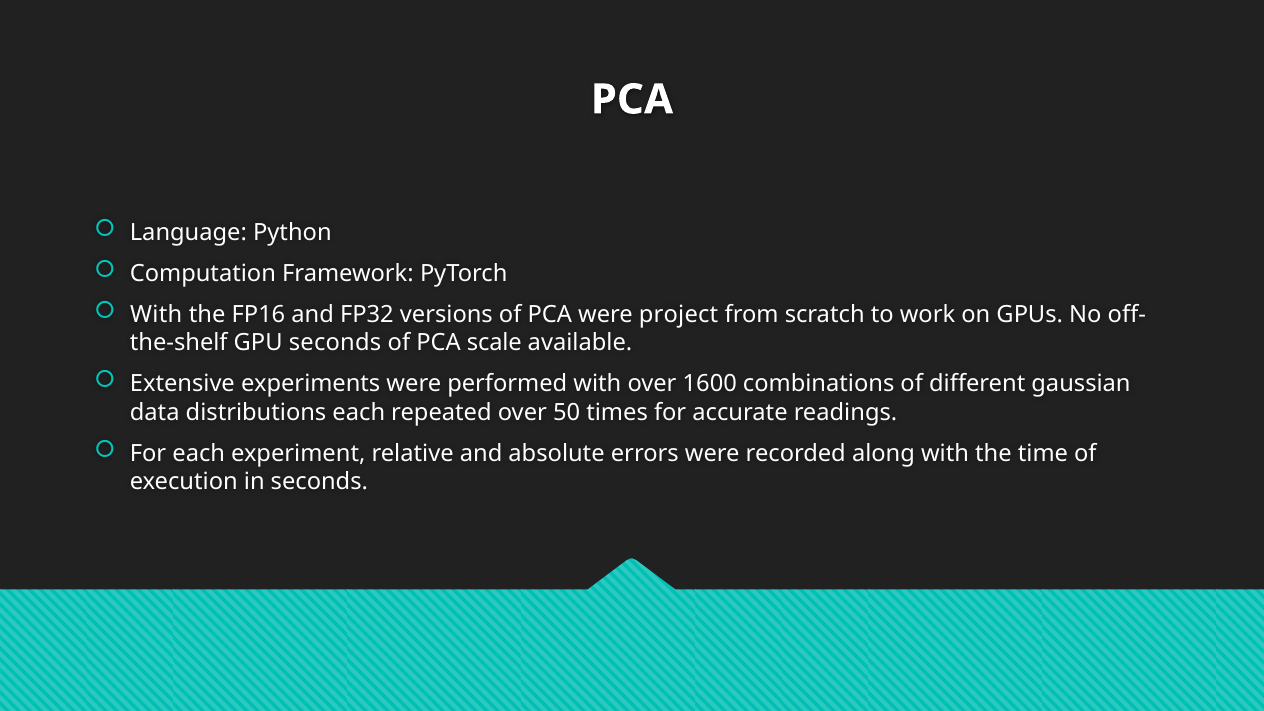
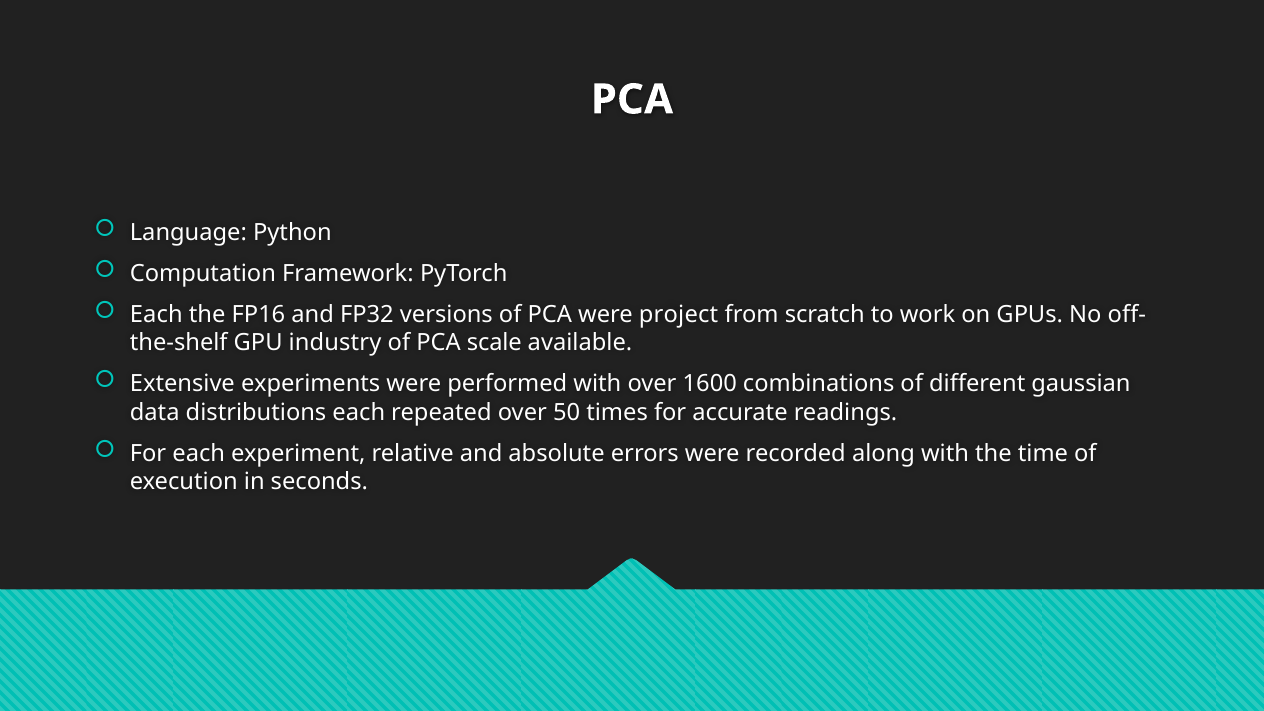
With: With -> Each (156, 314)
GPU seconds: seconds -> industry (335, 343)
